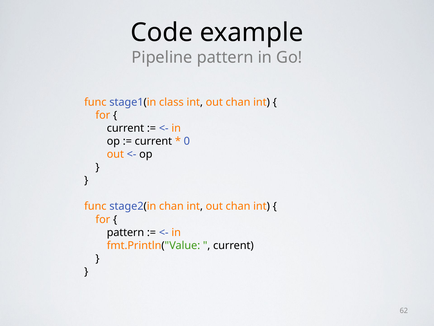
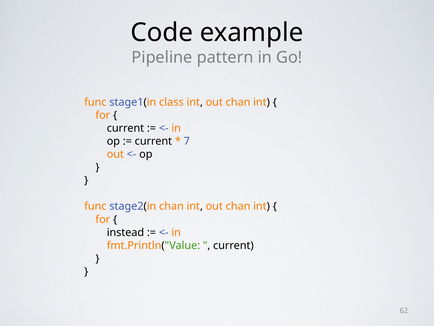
0: 0 -> 7 (187, 141)
pattern: pattern -> instead (125, 232)
